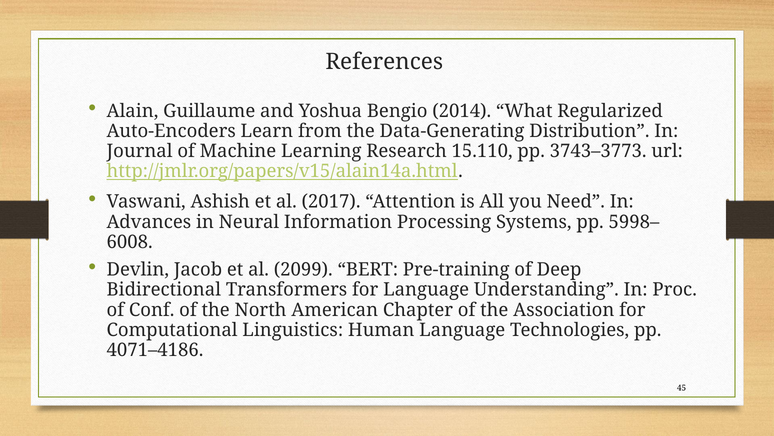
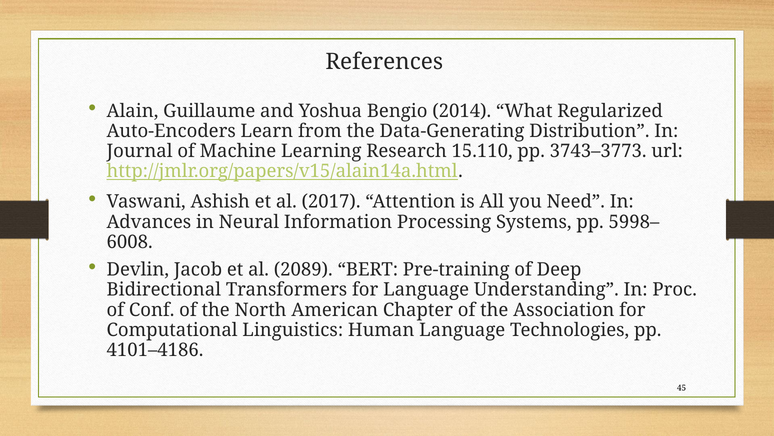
2099: 2099 -> 2089 (303, 269)
4071–4186: 4071–4186 -> 4101–4186 (155, 349)
